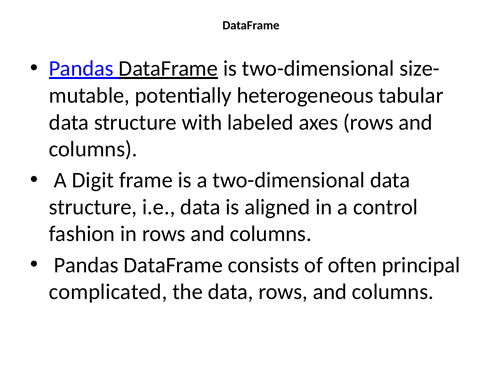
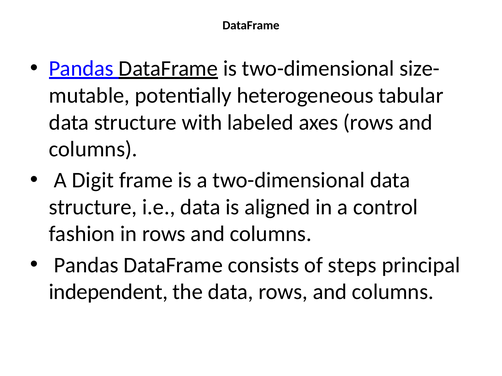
often: often -> steps (352, 265)
complicated: complicated -> independent (108, 292)
